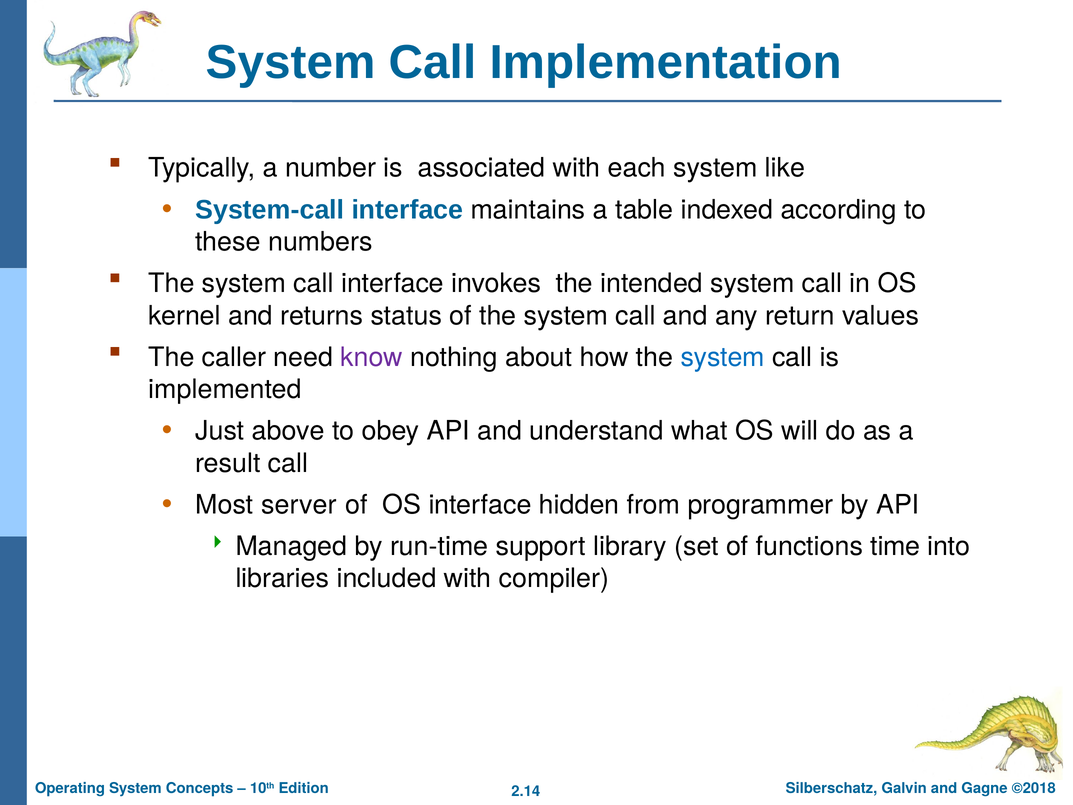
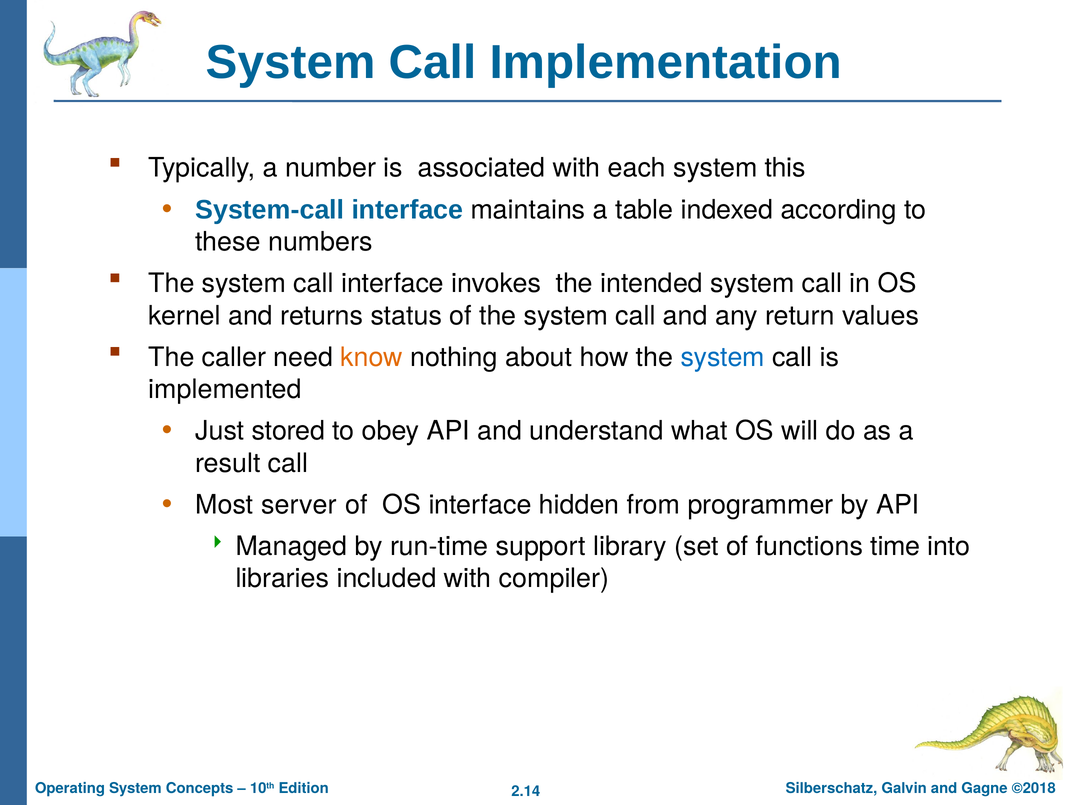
like: like -> this (785, 168)
know colour: purple -> orange (372, 357)
above: above -> stored (288, 431)
